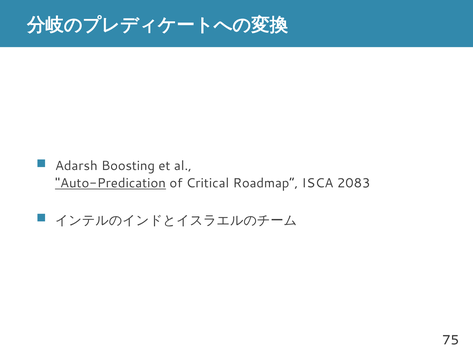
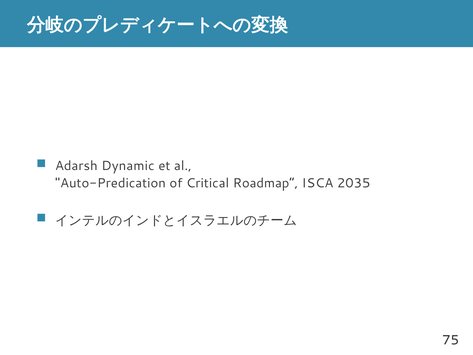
Boosting: Boosting -> Dynamic (128, 166)
Auto-Predication underline: present -> none (110, 183)
2083: 2083 -> 2035 (354, 183)
